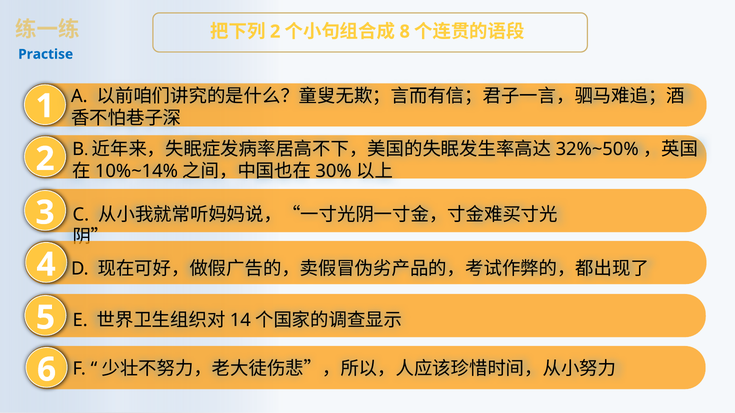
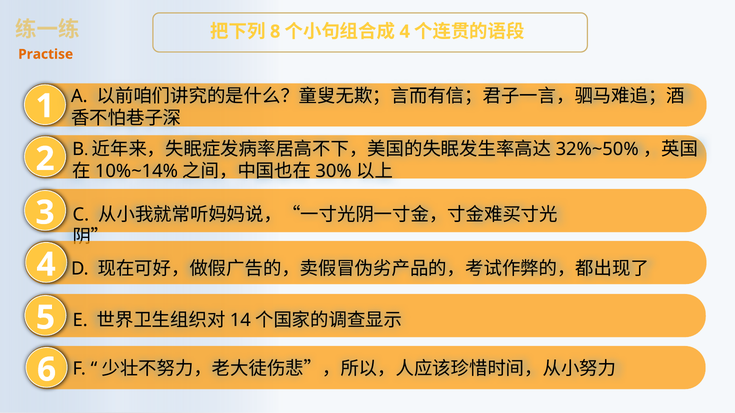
2: 2 -> 8 (275, 32)
8: 8 -> 4 (405, 32)
Practise colour: blue -> orange (46, 54)
